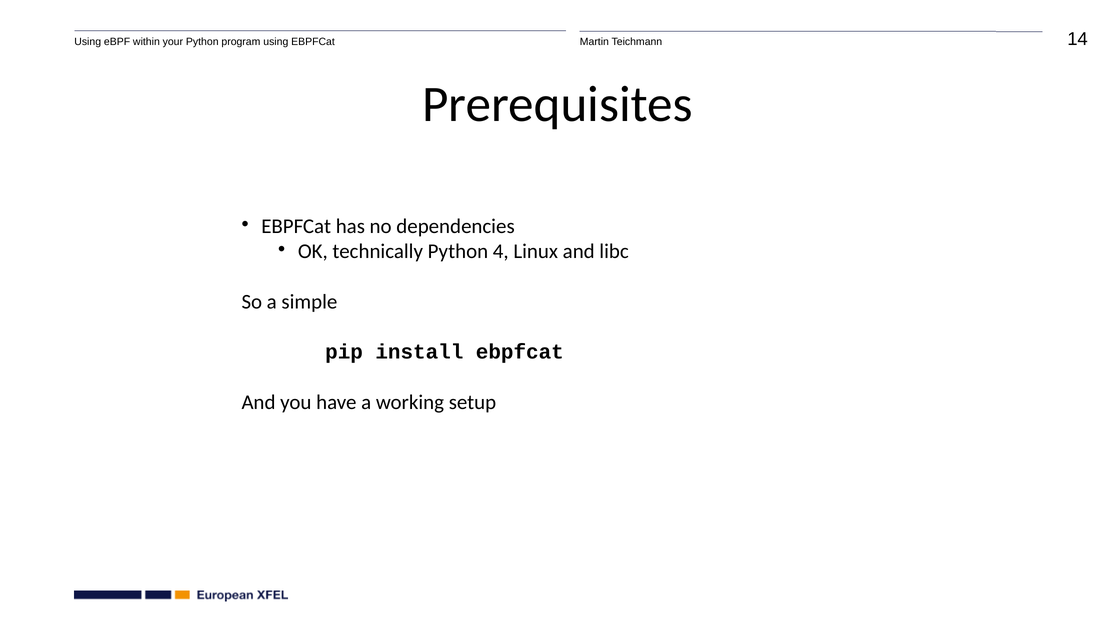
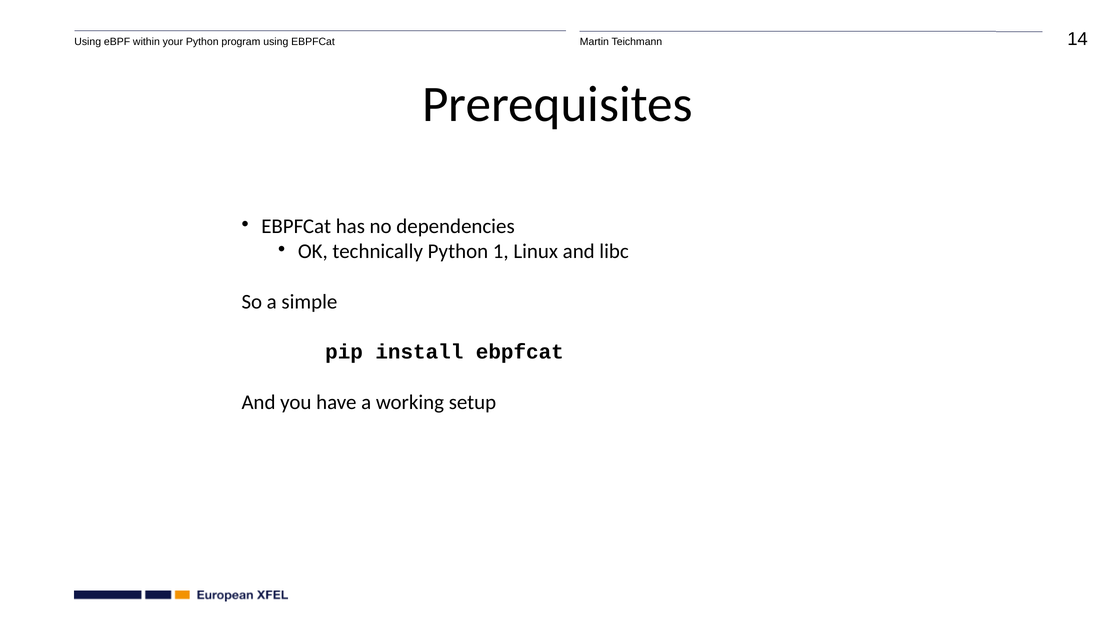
4: 4 -> 1 (501, 251)
